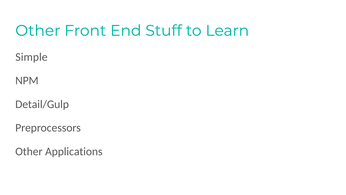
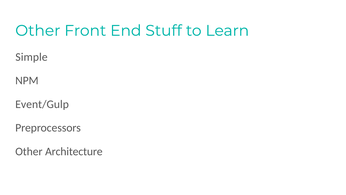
Detail/Gulp: Detail/Gulp -> Event/Gulp (42, 104)
Applications: Applications -> Architecture (74, 151)
